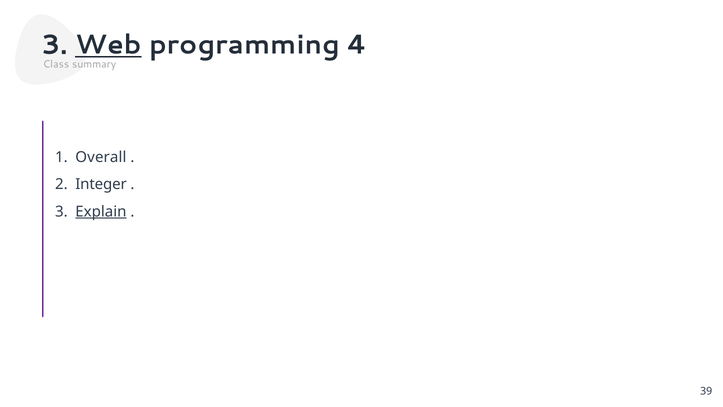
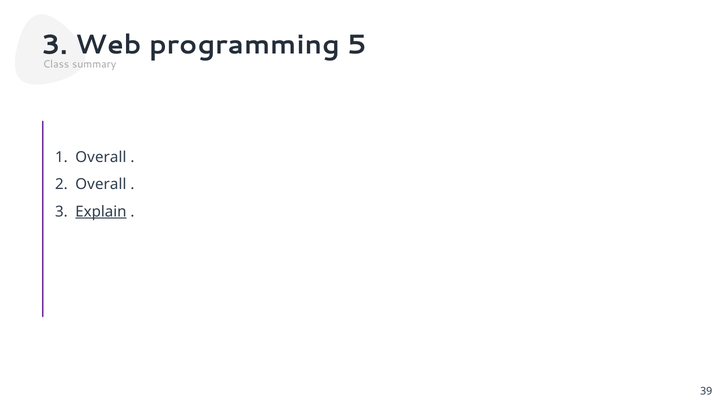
Web underline: present -> none (108, 45)
4: 4 -> 5 (357, 45)
Integer: Integer -> Overall (101, 184)
